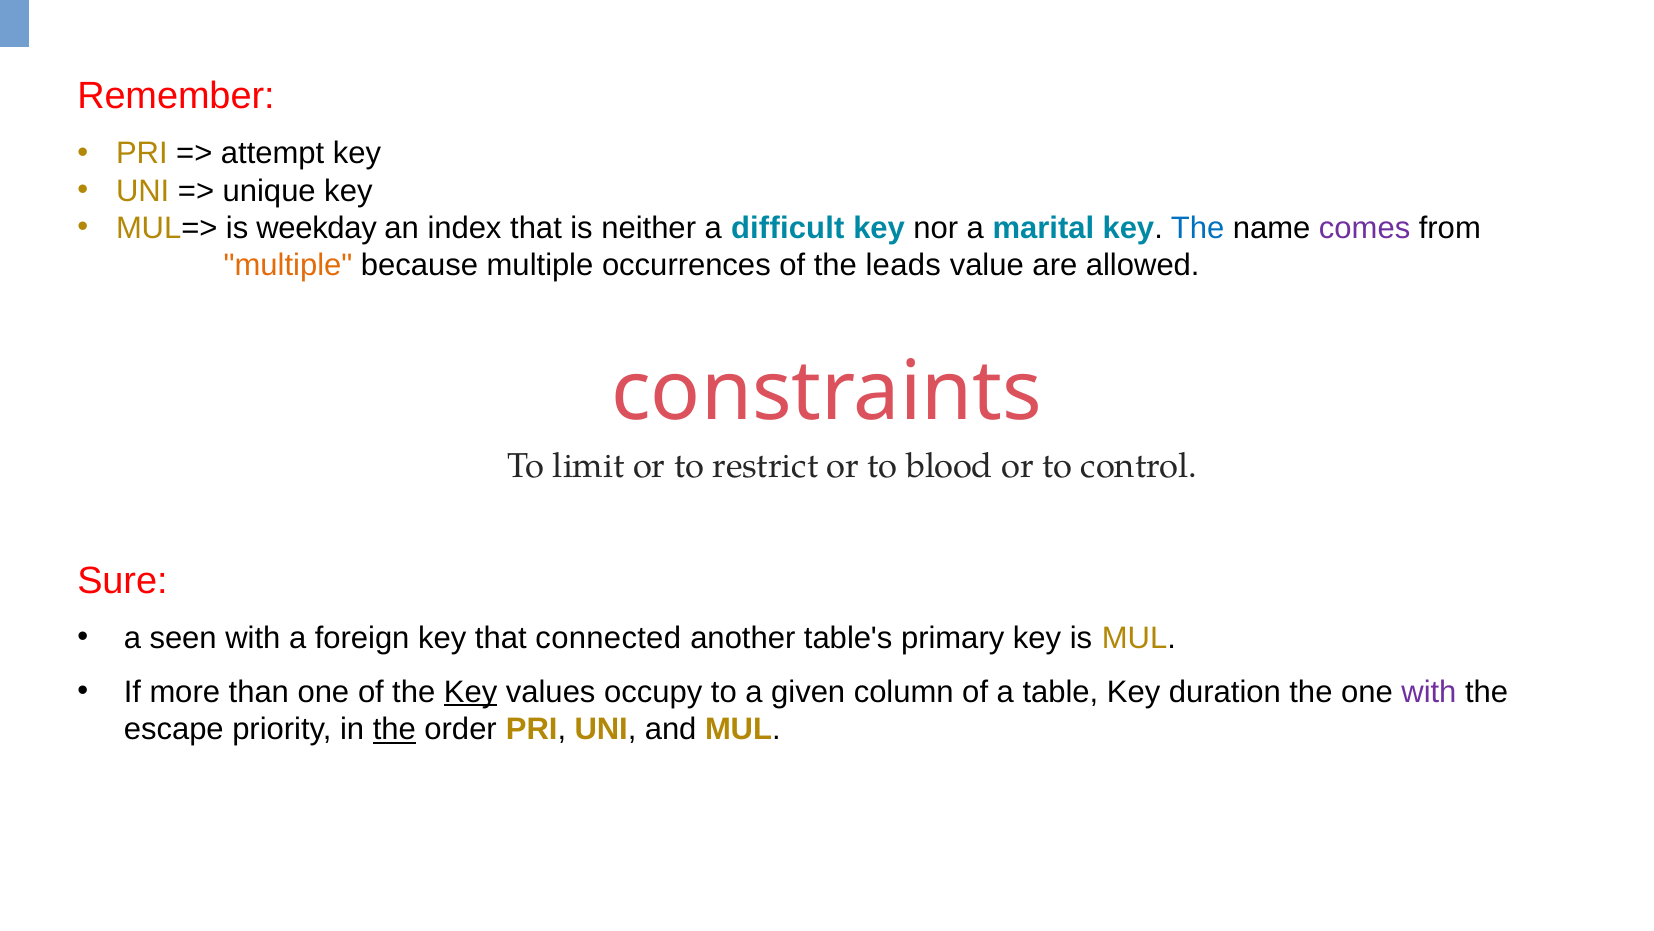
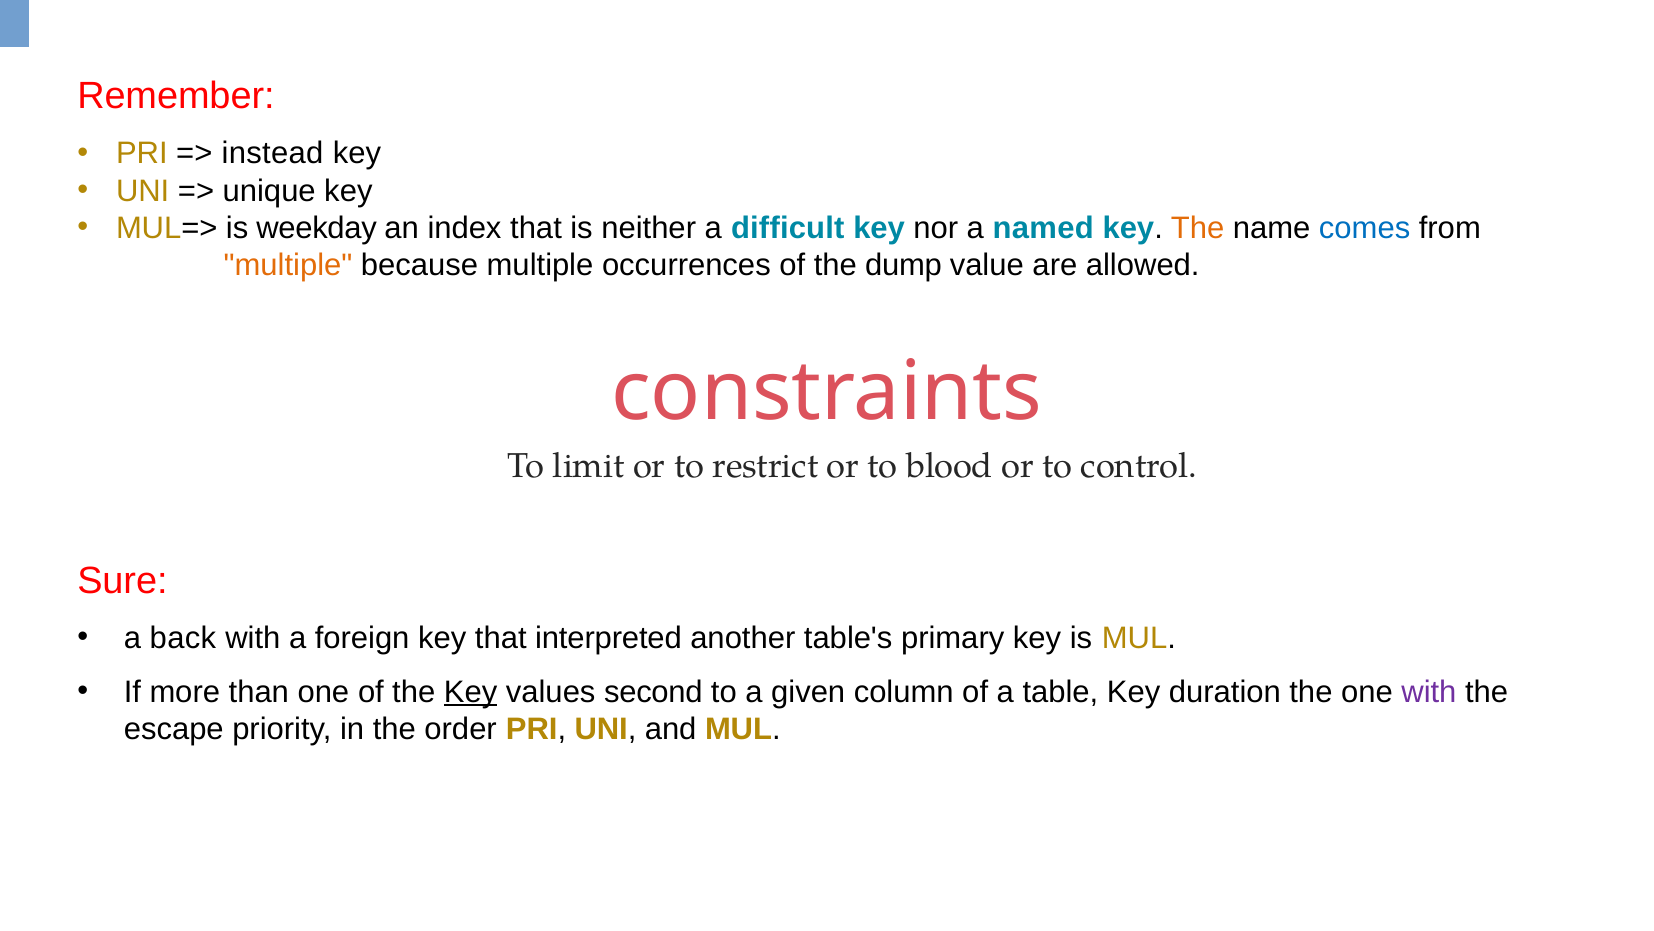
attempt: attempt -> instead (272, 154)
marital: marital -> named (1043, 228)
The colour: blue -> orange (1198, 228)
comes colour: purple -> blue (1365, 228)
leads: leads -> dump (904, 265)
seen: seen -> back (183, 638)
connected: connected -> interpreted (608, 638)
occupy: occupy -> second (653, 692)
the underline: present -> none (394, 729)
